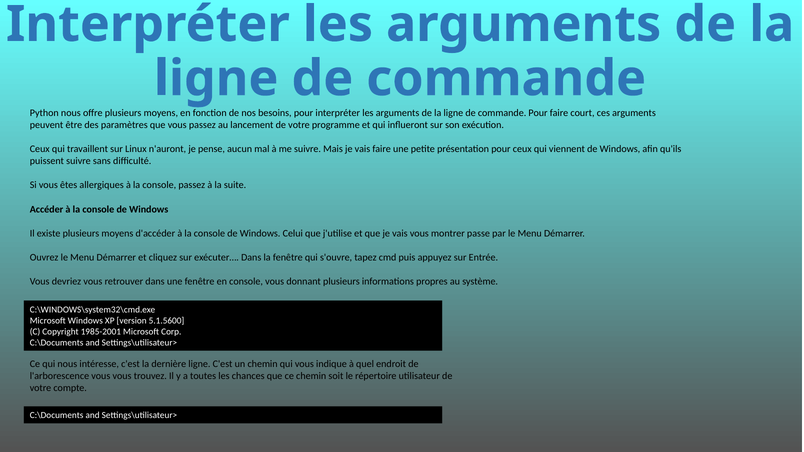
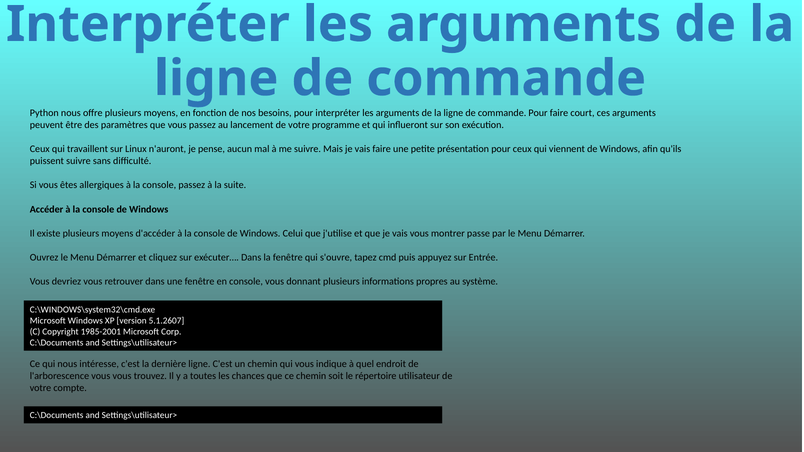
5.1.5600: 5.1.5600 -> 5.1.2607 (167, 321)
